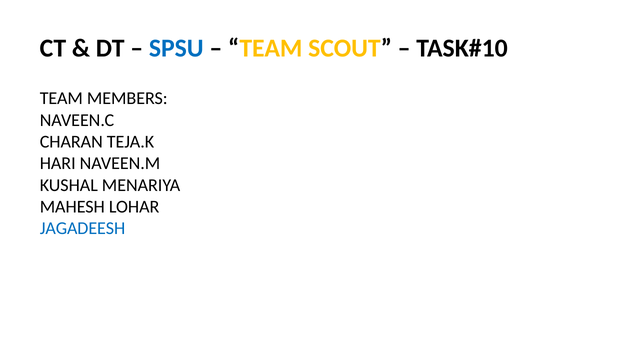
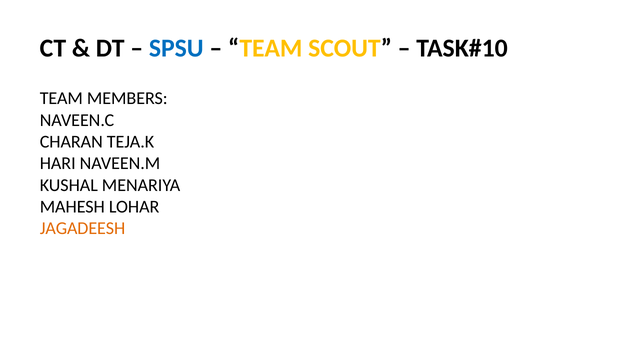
JAGADEESH colour: blue -> orange (83, 228)
